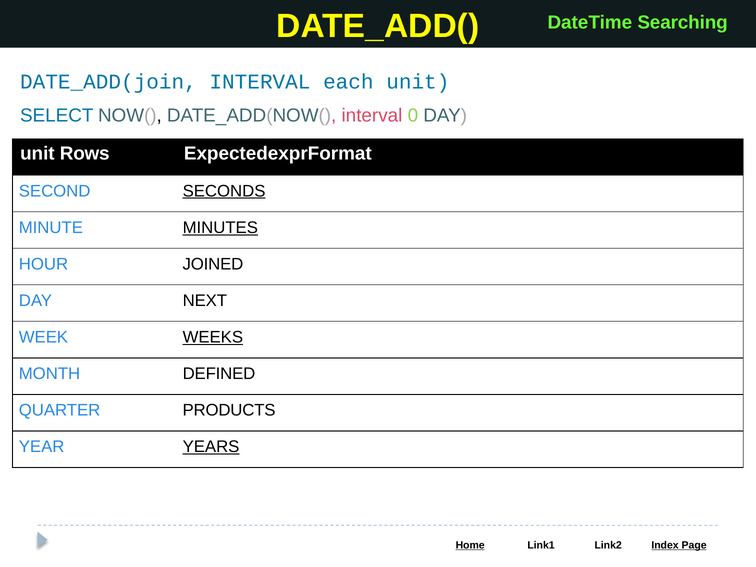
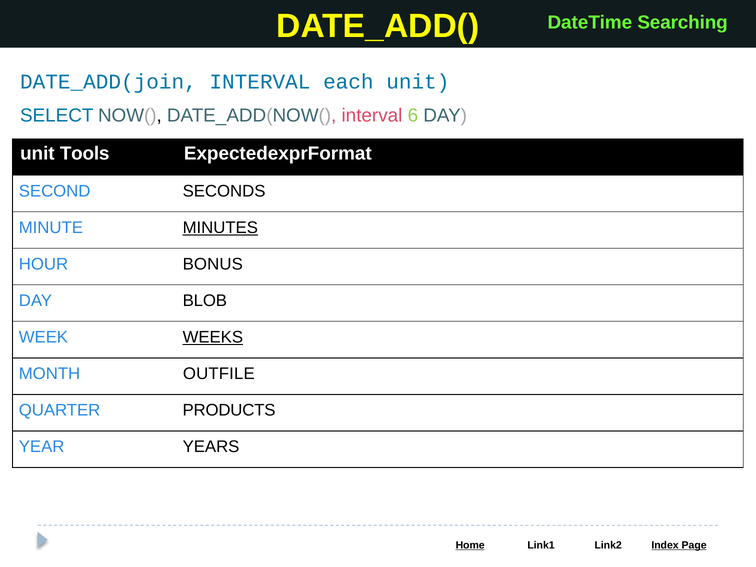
0: 0 -> 6 (413, 116)
Rows: Rows -> Tools (85, 153)
SECONDS underline: present -> none (224, 191)
JOINED: JOINED -> BONUS (213, 264)
NEXT: NEXT -> BLOB (205, 301)
DEFINED: DEFINED -> OUTFILE (219, 374)
YEARS underline: present -> none (211, 447)
